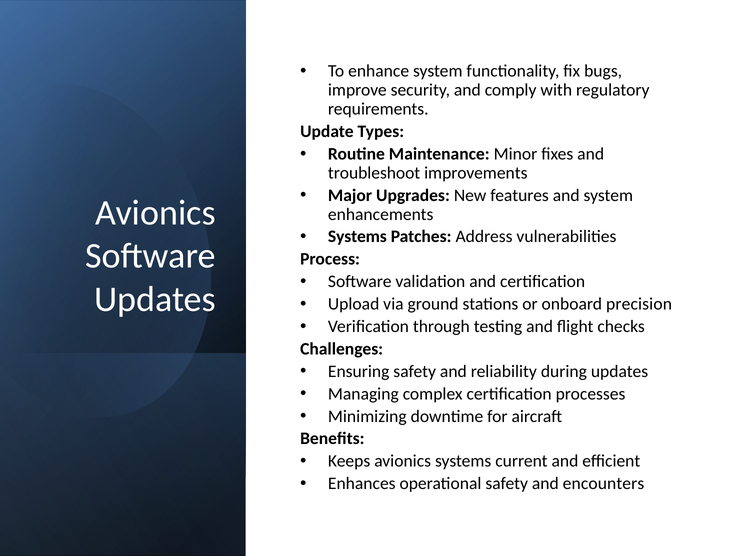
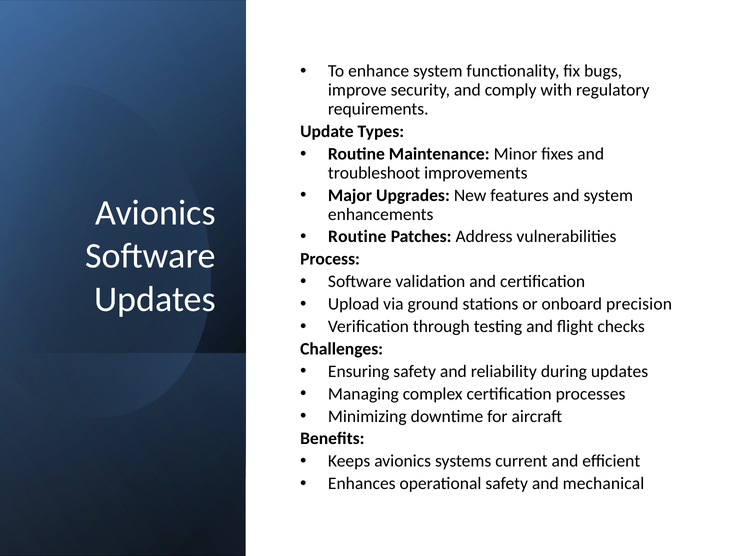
Systems: Systems -> Routine (357, 237)
encounters: encounters -> mechanical (604, 484)
